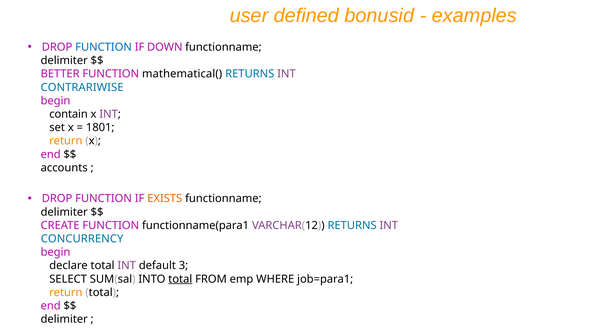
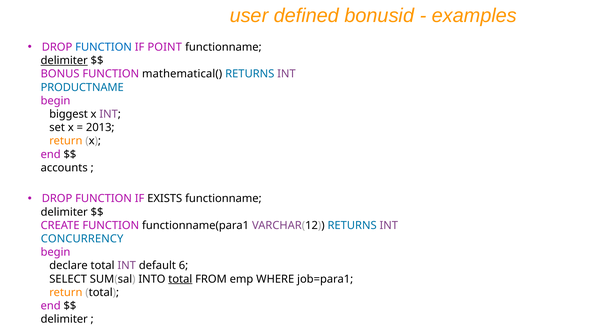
DOWN: DOWN -> POINT (165, 47)
delimiter underline: none -> present (64, 61)
BETTER: BETTER -> BONUS (60, 74)
CONTRARIWISE: CONTRARIWISE -> PRODUCTNAME (82, 87)
contain: contain -> biggest (69, 114)
1801: 1801 -> 2013 (100, 128)
EXISTS colour: orange -> black (165, 199)
3: 3 -> 6 (184, 266)
